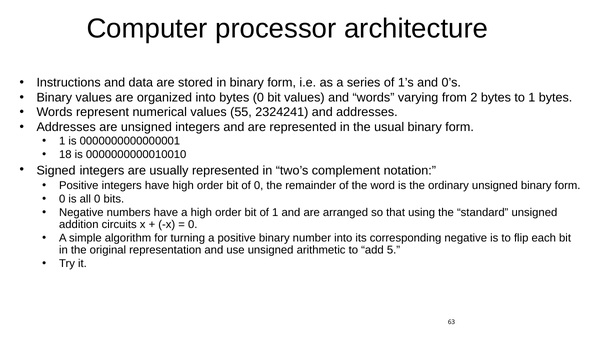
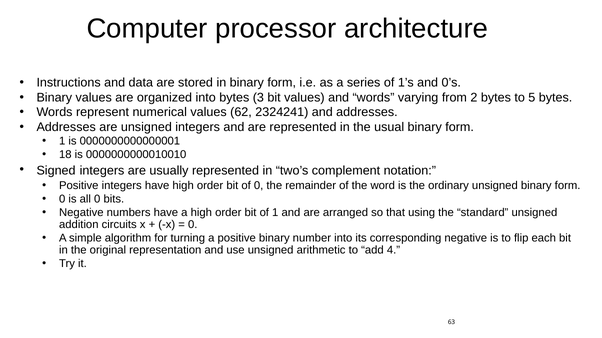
bytes 0: 0 -> 3 (258, 98)
to 1: 1 -> 5 (532, 98)
55: 55 -> 62 (241, 112)
5: 5 -> 4 (393, 251)
